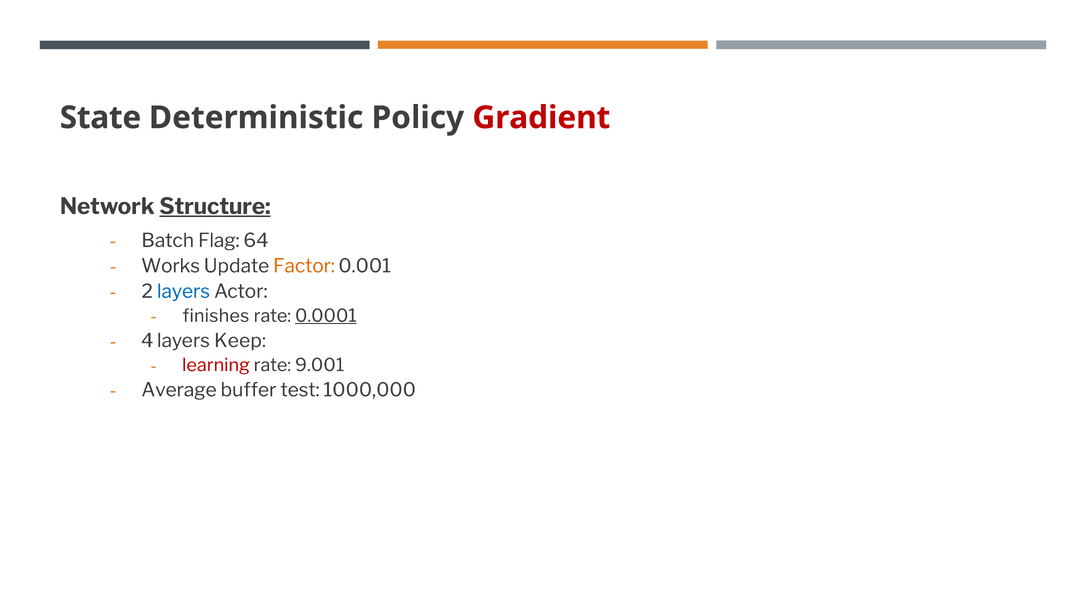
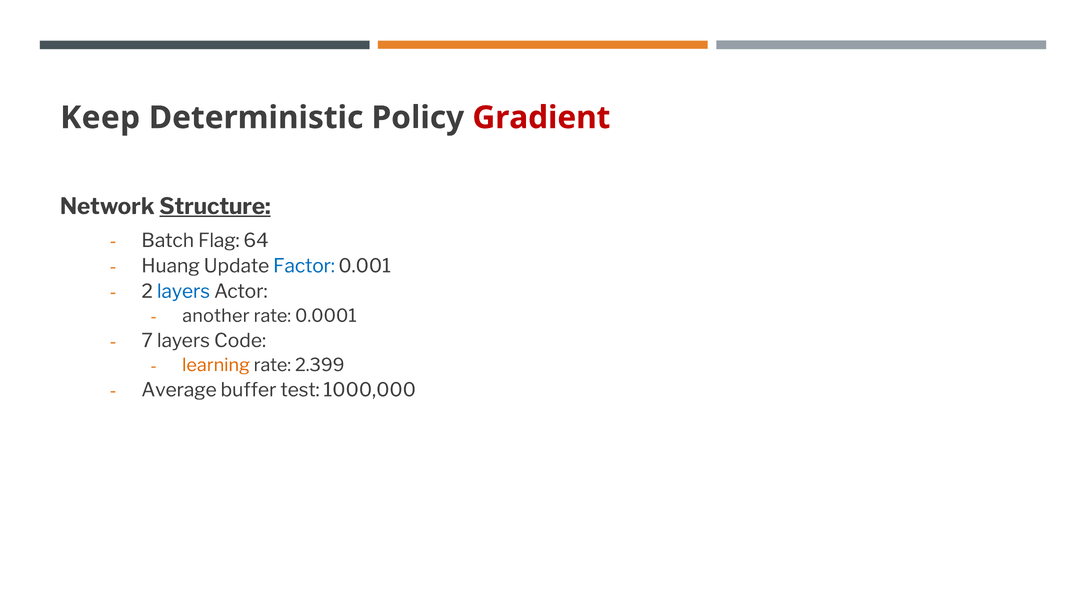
State: State -> Keep (100, 118)
Works: Works -> Huang (171, 266)
Factor colour: orange -> blue (304, 266)
finishes: finishes -> another (216, 316)
0.0001 underline: present -> none (326, 316)
4: 4 -> 7 (147, 341)
Keep: Keep -> Code (240, 341)
learning colour: red -> orange (216, 365)
9.001: 9.001 -> 2.399 (320, 365)
